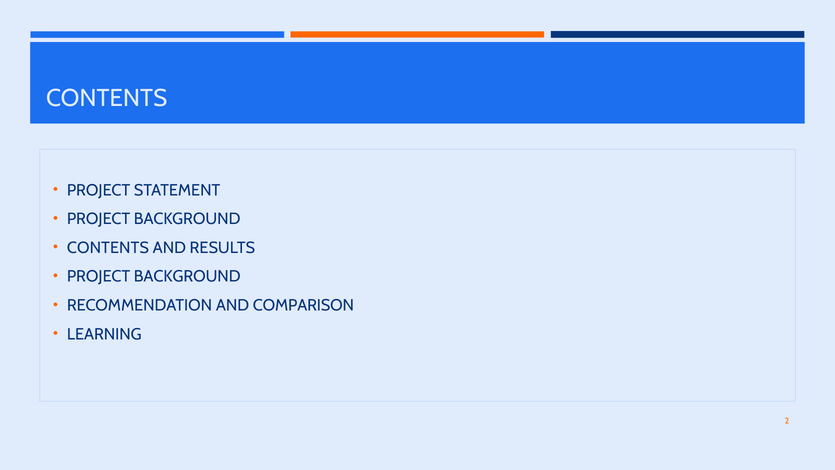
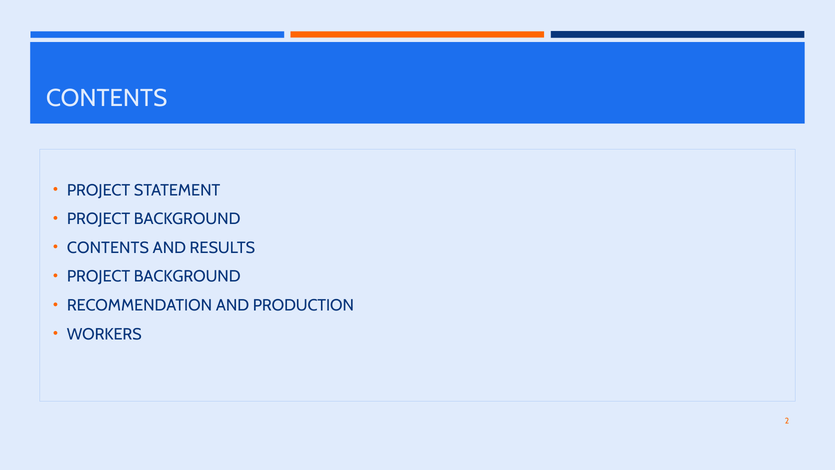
COMPARISON: COMPARISON -> PRODUCTION (303, 305)
LEARNING: LEARNING -> WORKERS (104, 334)
